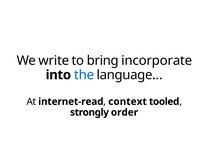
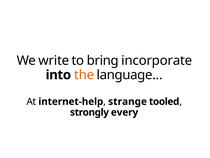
the colour: blue -> orange (84, 75)
internet-read: internet-read -> internet-help (71, 101)
context: context -> strange (128, 101)
order: order -> every (125, 112)
